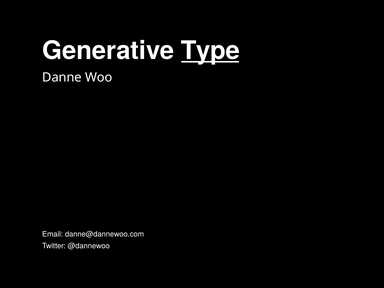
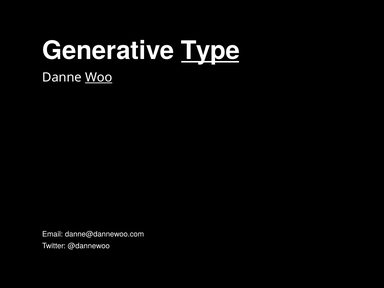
Woo underline: none -> present (99, 77)
